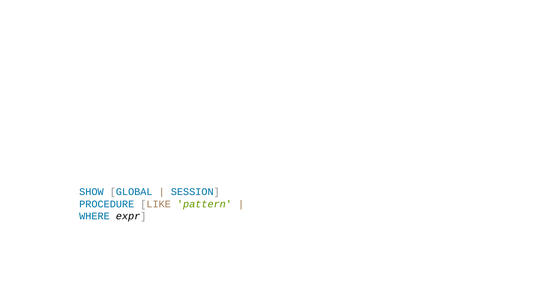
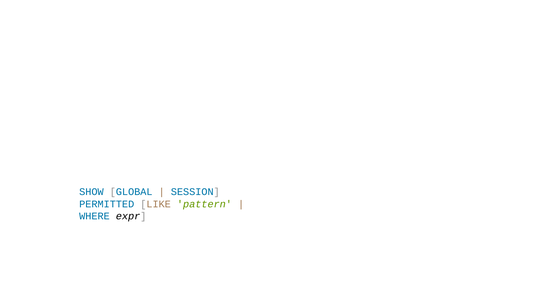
PROCEDURE: PROCEDURE -> PERMITTED (107, 204)
